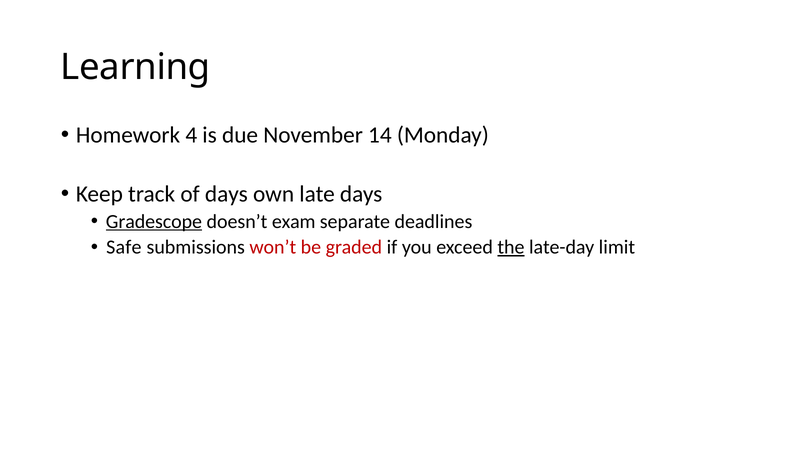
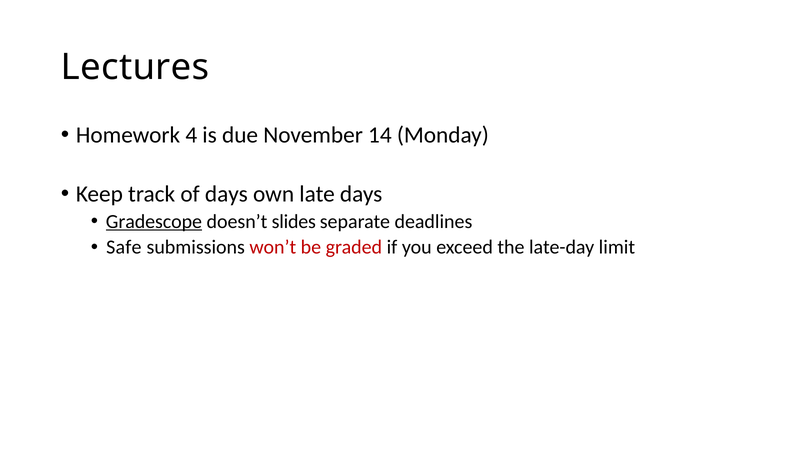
Learning: Learning -> Lectures (135, 67)
exam: exam -> slides (294, 222)
the underline: present -> none (511, 247)
